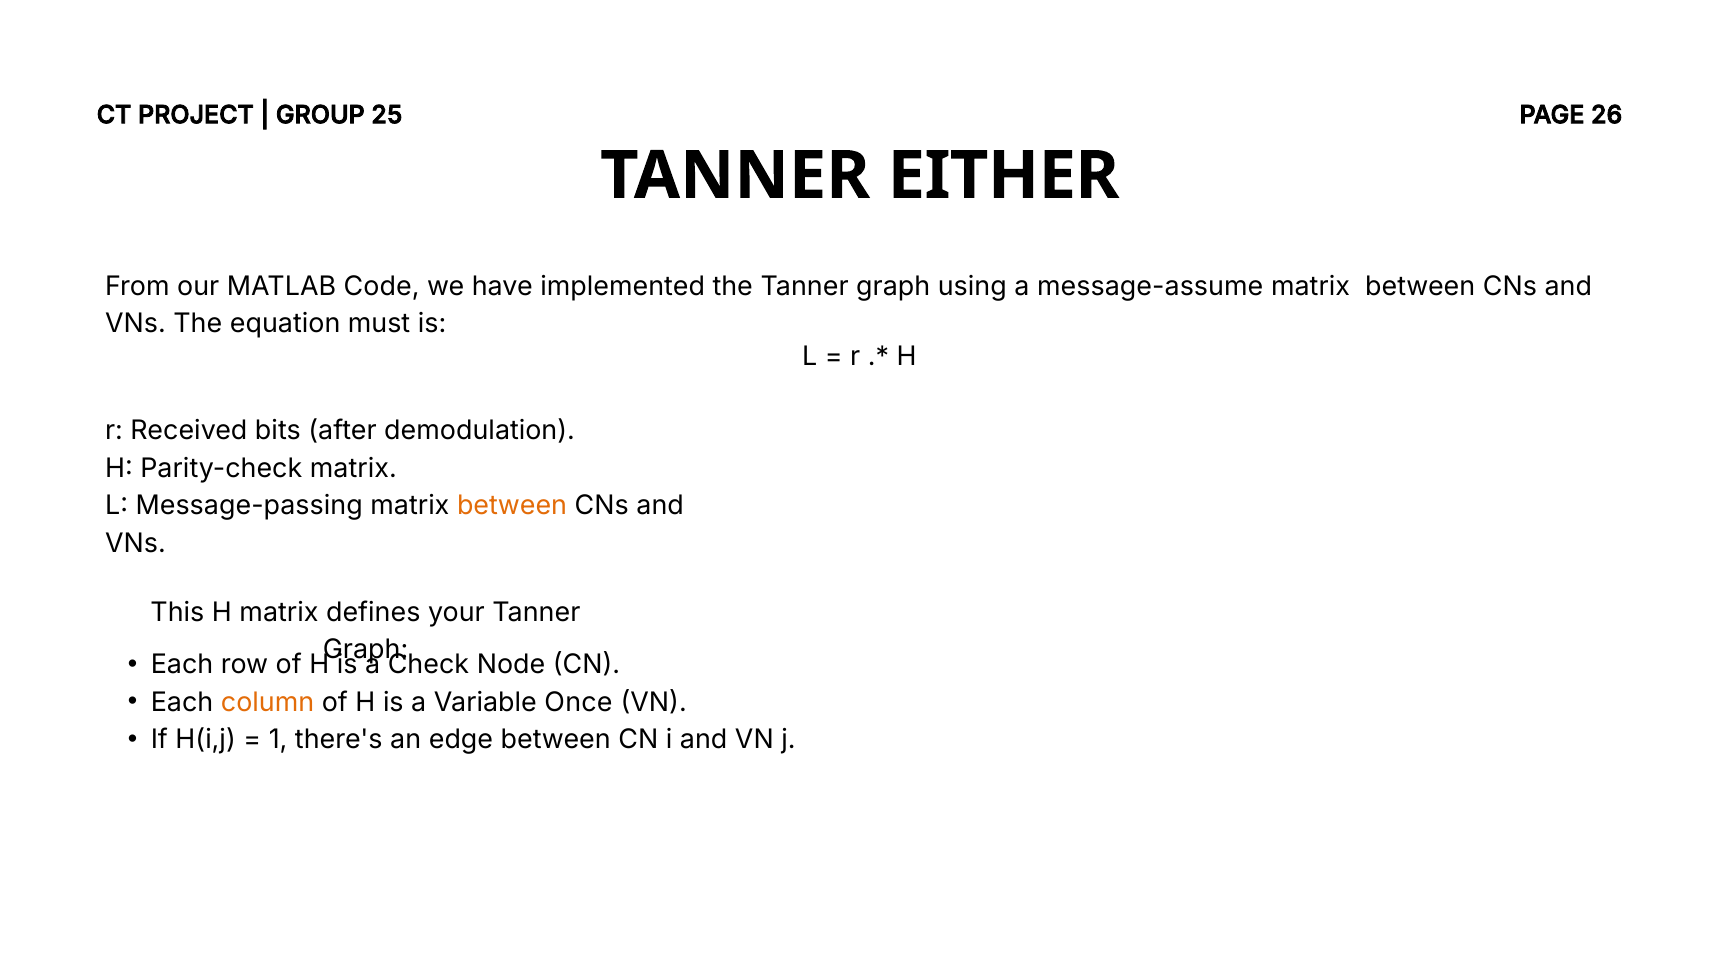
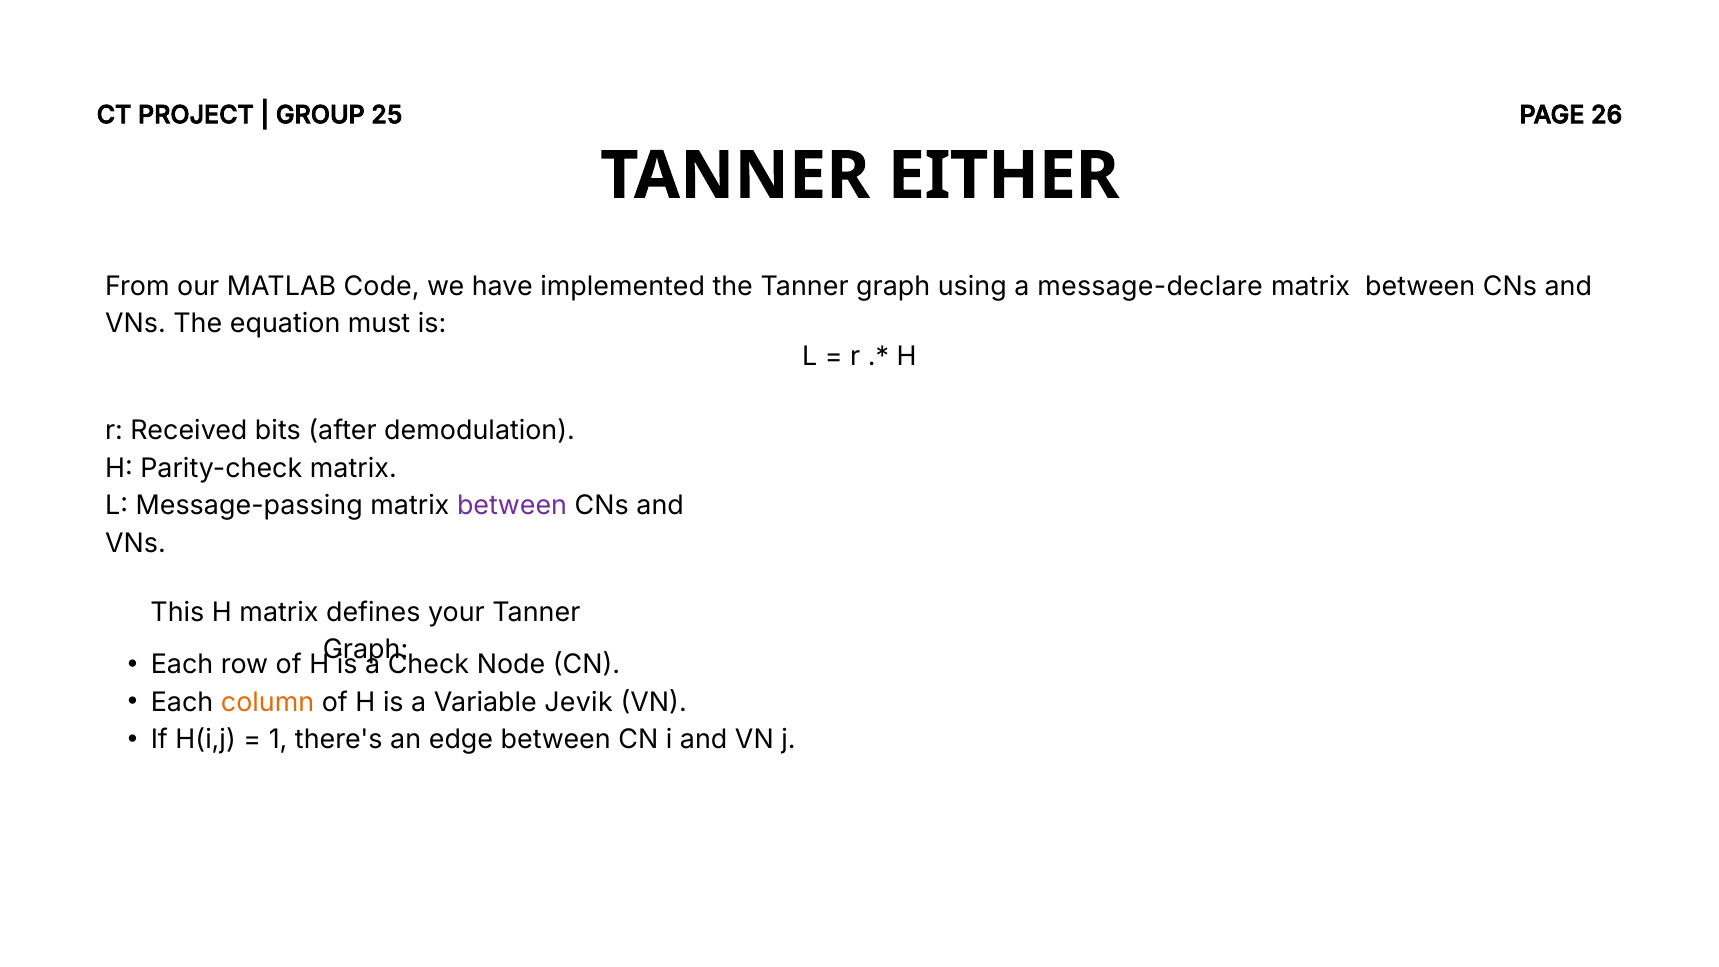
message-assume: message-assume -> message-declare (1150, 286)
between colour: orange -> purple (512, 506)
Once: Once -> Jevik (579, 702)
